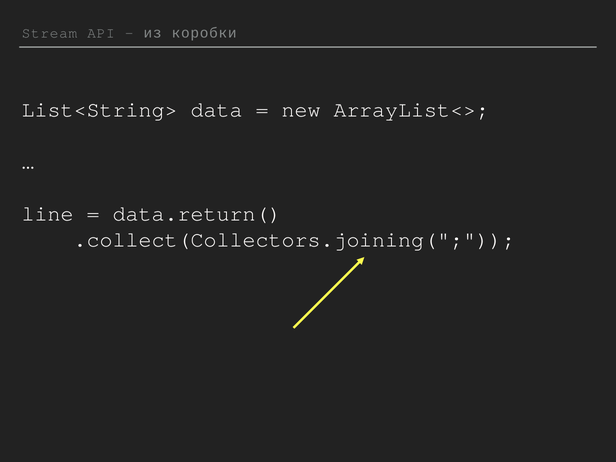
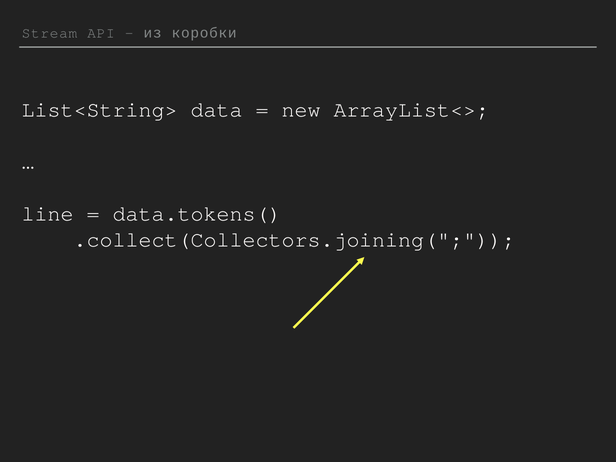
data.return(: data.return( -> data.tokens( (197, 213)
